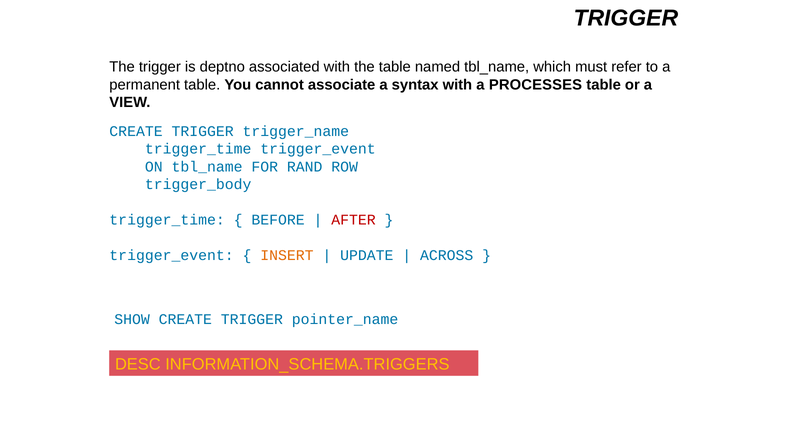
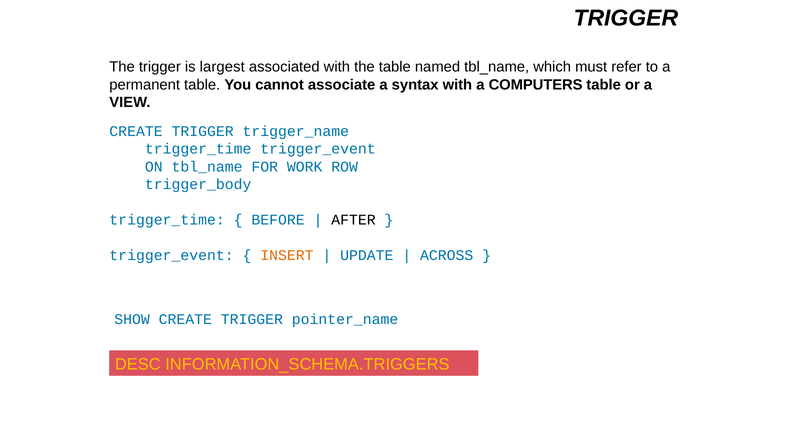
deptno: deptno -> largest (222, 67)
PROCESSES: PROCESSES -> COMPUTERS (536, 85)
RAND: RAND -> WORK (305, 167)
AFTER colour: red -> black (354, 220)
